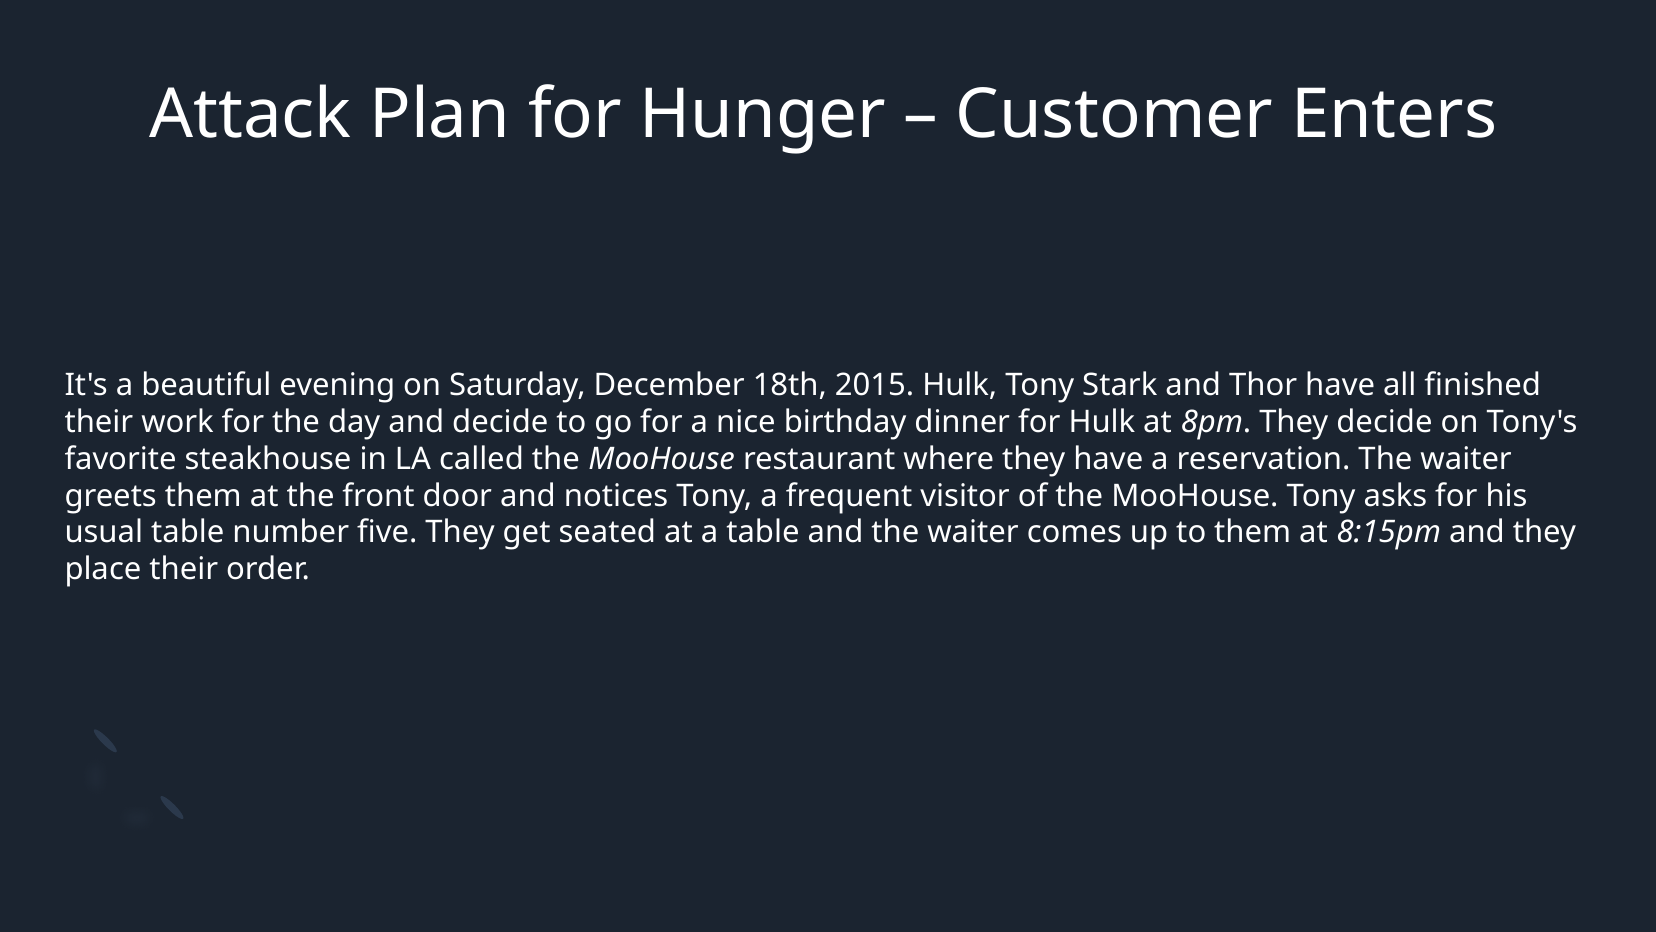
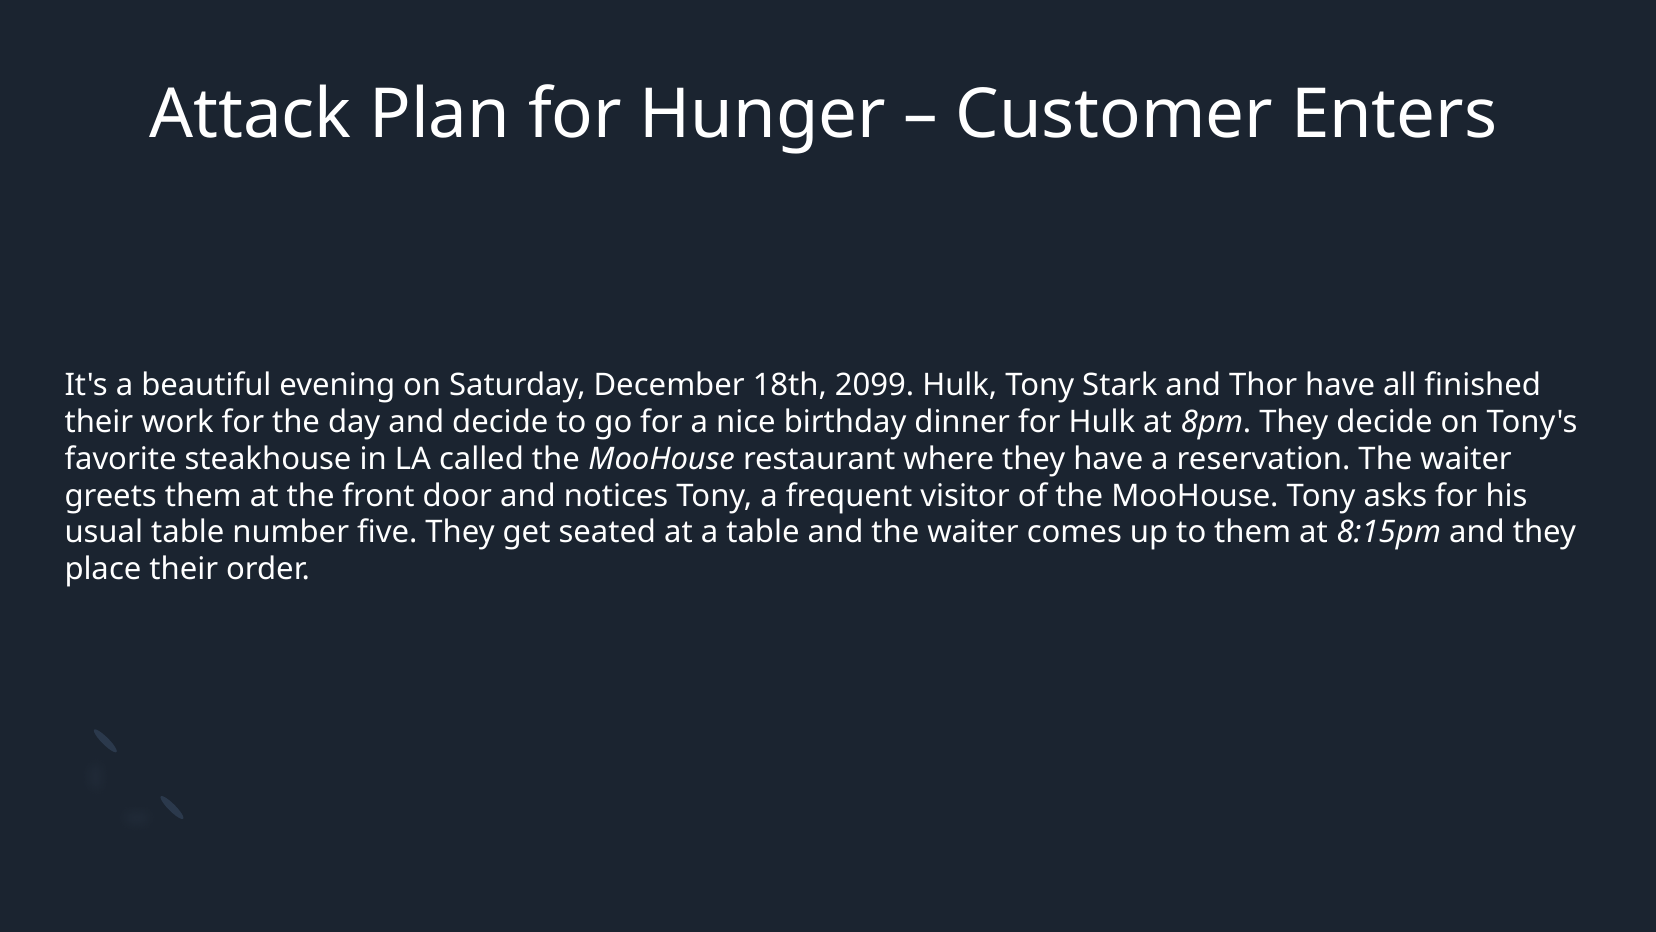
2015: 2015 -> 2099 (875, 385)
